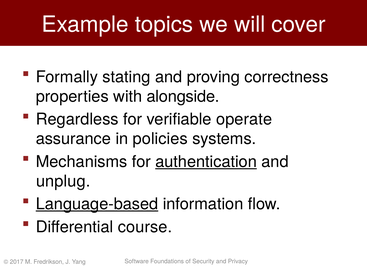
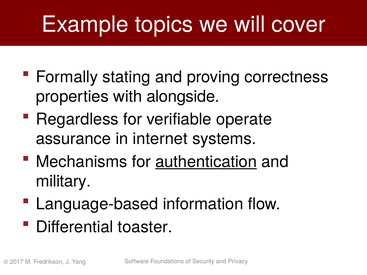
policies: policies -> internet (160, 139)
unplug: unplug -> military (63, 181)
Language-based underline: present -> none (97, 204)
course: course -> toaster (145, 227)
